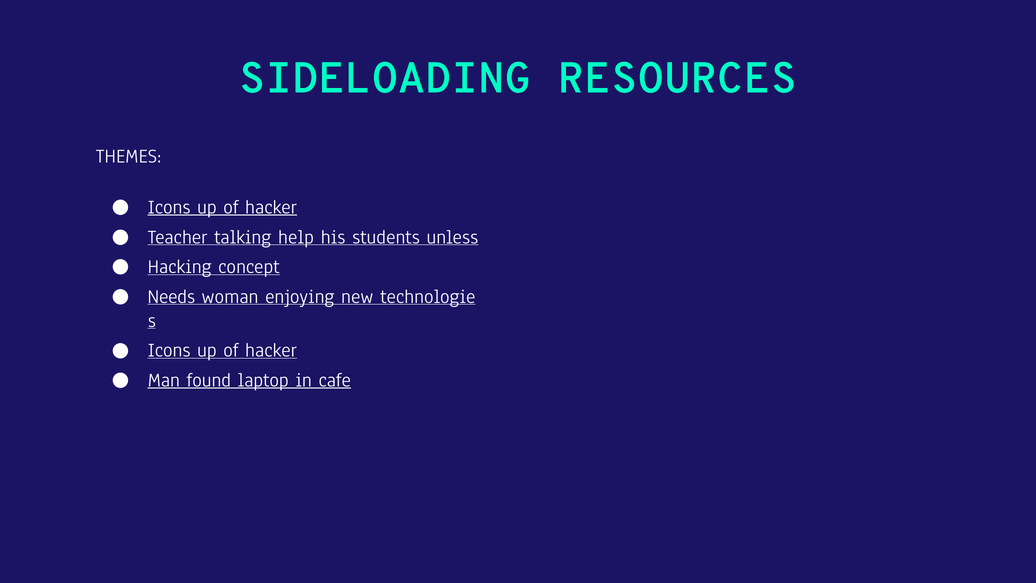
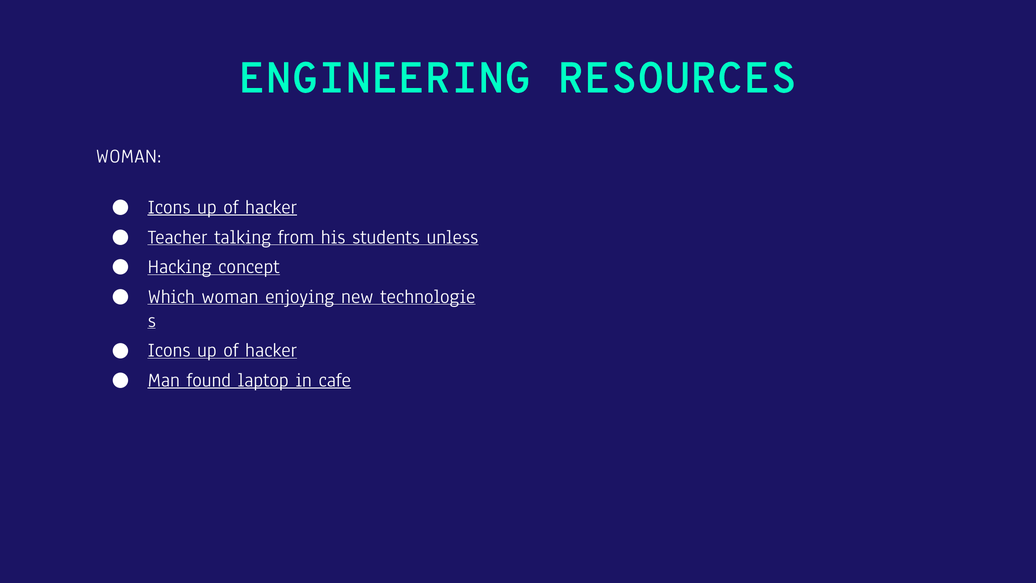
SIDELOADING: SIDELOADING -> ENGINEERING (385, 78)
THEMES: THEMES -> WOMAN (129, 156)
help: help -> from (296, 237)
Needs: Needs -> Which (171, 296)
